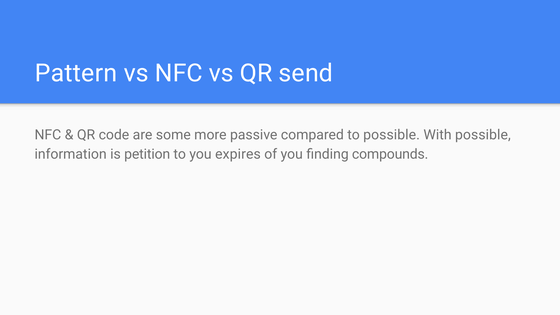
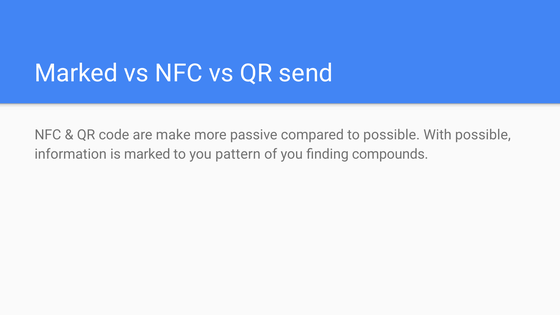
Pattern: Pattern -> Marked (76, 73)
some: some -> make (173, 135)
is petition: petition -> marked (147, 154)
expires: expires -> pattern (238, 154)
